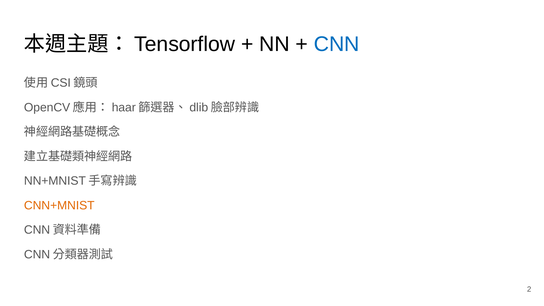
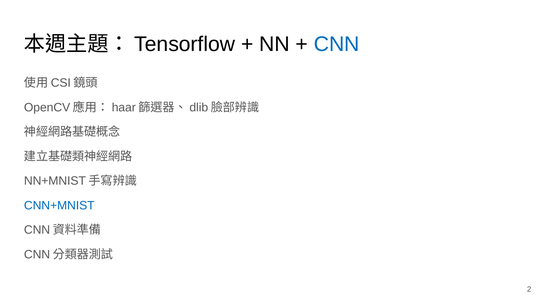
CNN+MNIST colour: orange -> blue (59, 205)
